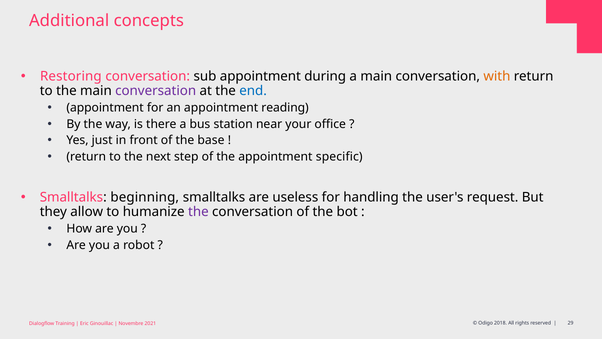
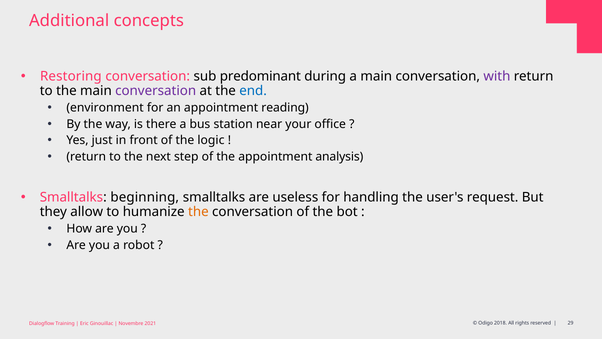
sub appointment: appointment -> predominant (260, 76)
with colour: orange -> purple (497, 76)
appointment: appointment -> environment (105, 108)
base: base -> logic (211, 140)
specific: specific -> analysis (339, 156)
the colour: purple -> orange (198, 212)
